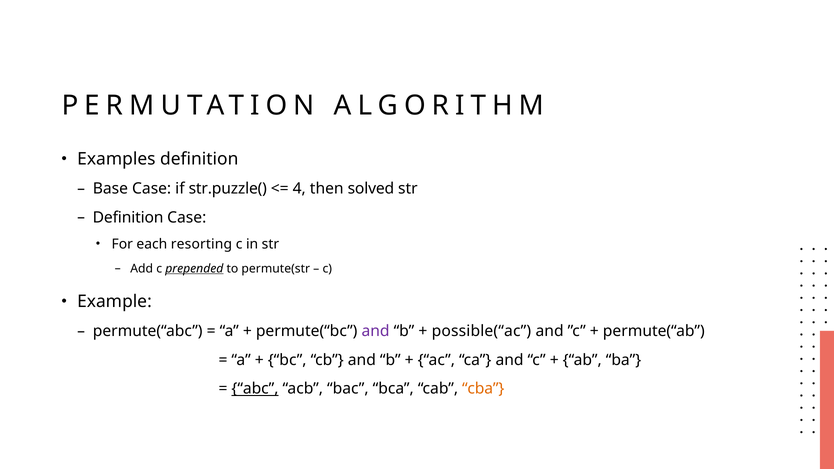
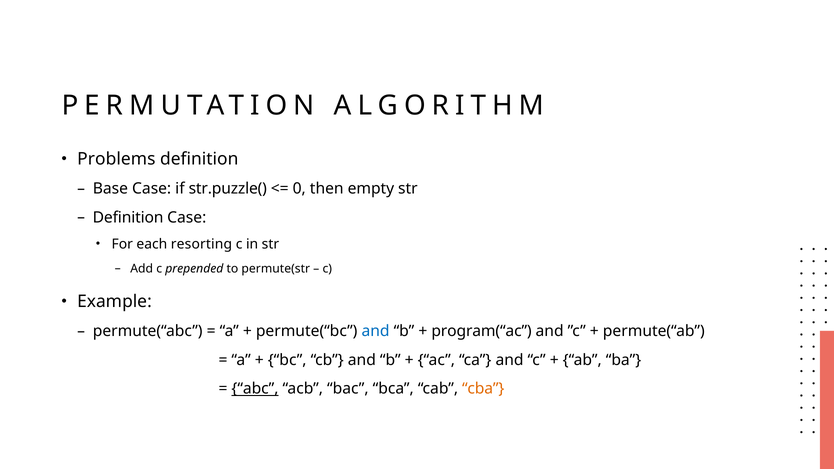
Examples: Examples -> Problems (116, 159)
4: 4 -> 0 (299, 189)
solved: solved -> empty (371, 189)
prepended underline: present -> none (194, 269)
and colour: purple -> blue (376, 331)
possible(“ac: possible(“ac -> program(“ac (482, 331)
